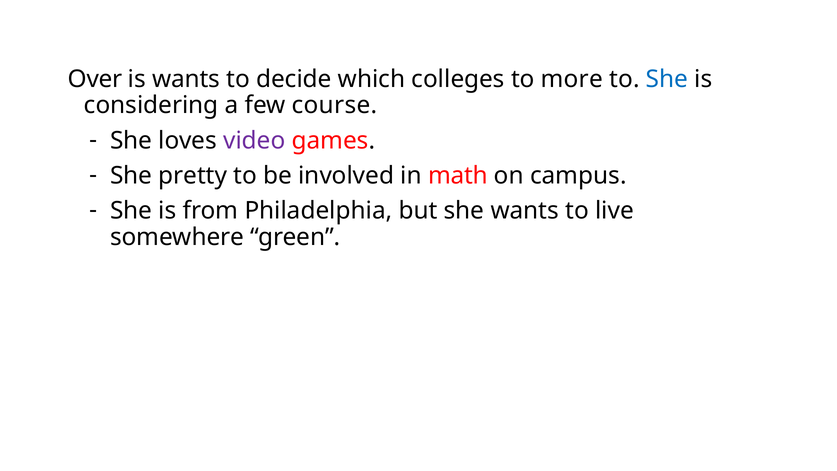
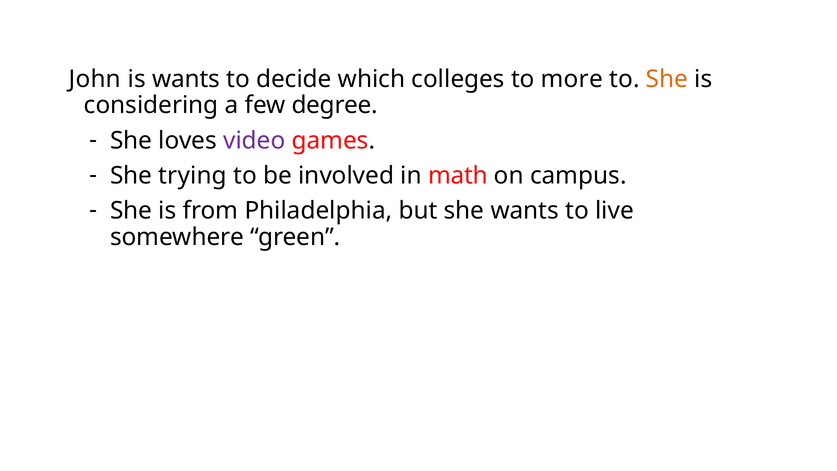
Over: Over -> John (95, 79)
She colour: blue -> orange (667, 79)
course: course -> degree (335, 105)
pretty: pretty -> trying (193, 176)
